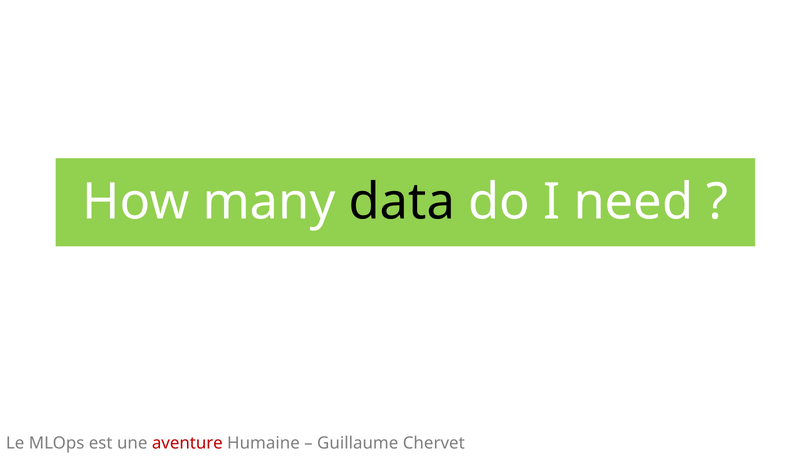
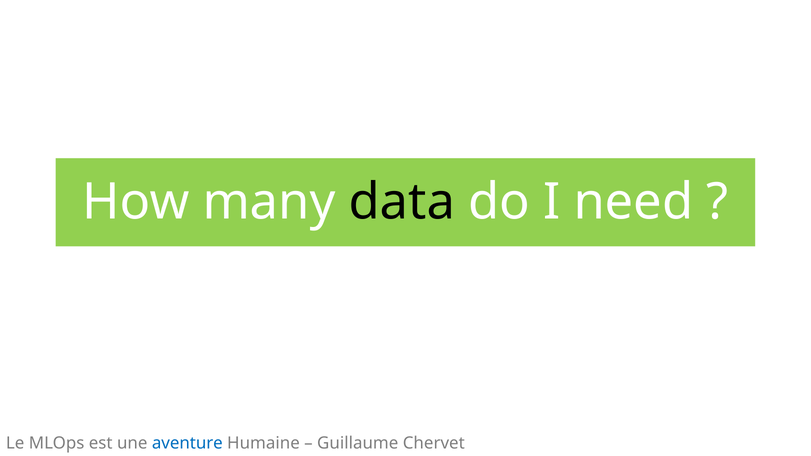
aventure colour: red -> blue (187, 443)
